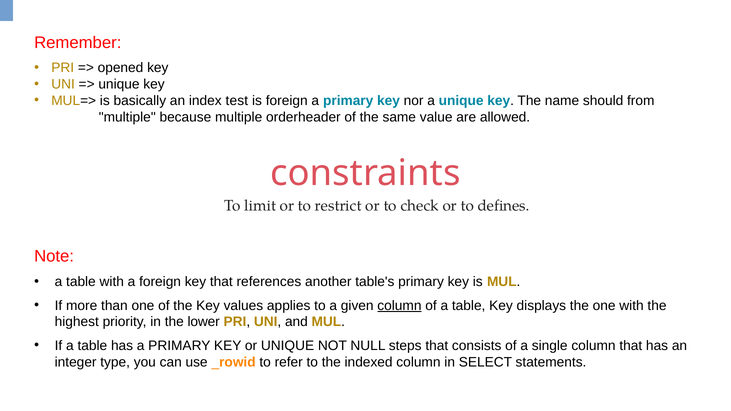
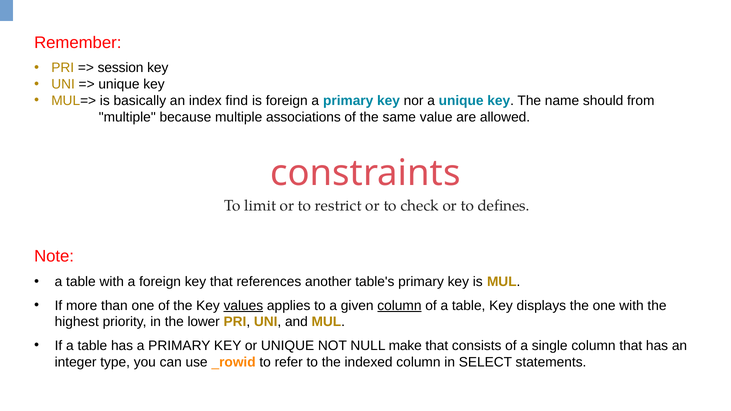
opened: opened -> session (121, 68)
test: test -> find (237, 101)
orderheader: orderheader -> associations (303, 117)
values underline: none -> present (243, 306)
steps: steps -> make (405, 346)
